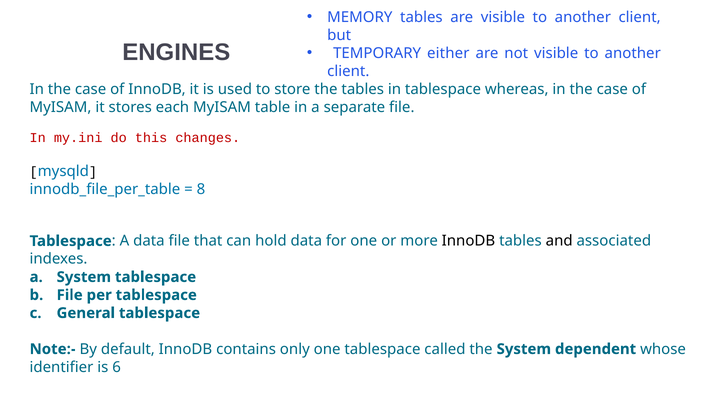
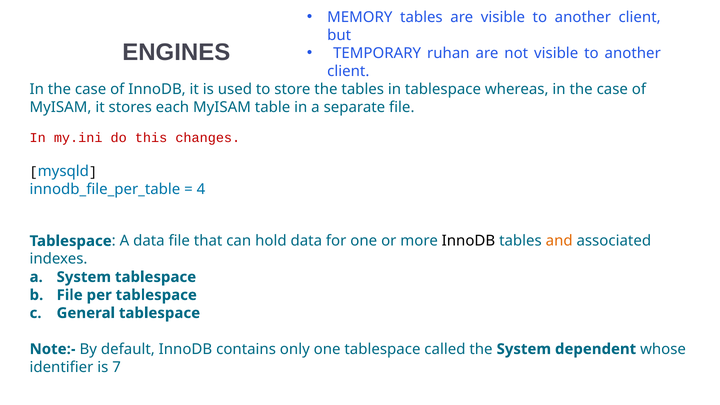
either: either -> ruhan (448, 53)
8: 8 -> 4 (201, 189)
and colour: black -> orange (559, 241)
6: 6 -> 7 (117, 367)
